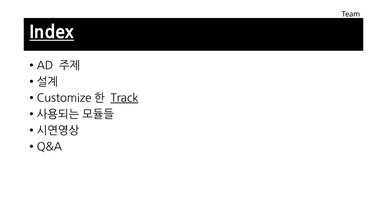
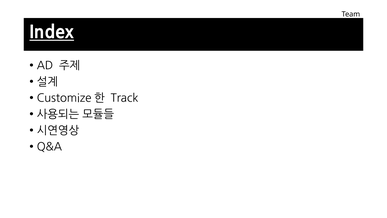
Track underline: present -> none (124, 98)
